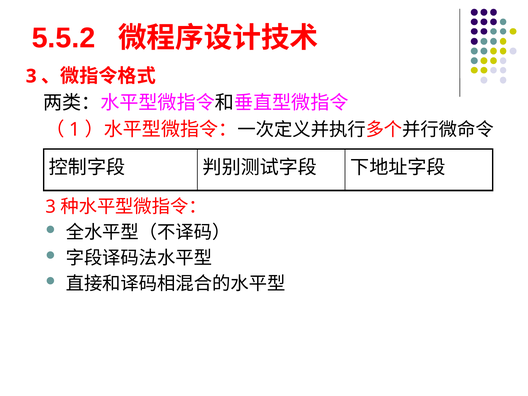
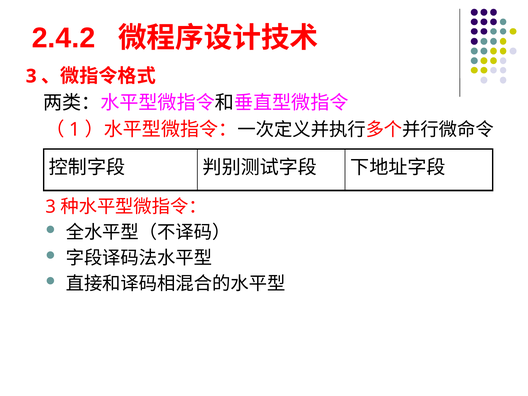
5.5.2: 5.5.2 -> 2.4.2 (63, 38)
